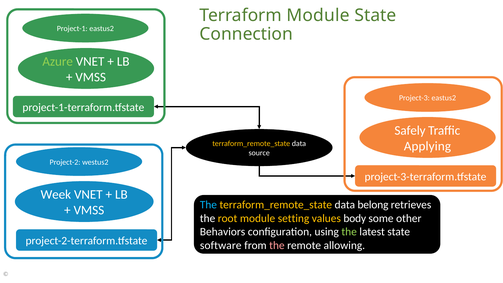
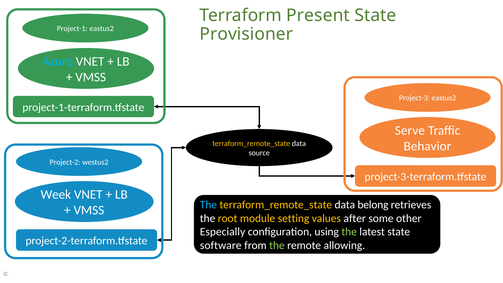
Terraform Module: Module -> Present (318, 15)
Connection: Connection -> Provisioner (246, 34)
Azure colour: light green -> light blue (58, 61)
Safely: Safely -> Serve (410, 130)
Applying: Applying -> Behavior (427, 146)
body: body -> after (355, 218)
Behaviors: Behaviors -> Especially (223, 232)
the colour: pink -> light green (277, 245)
